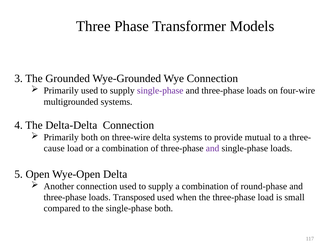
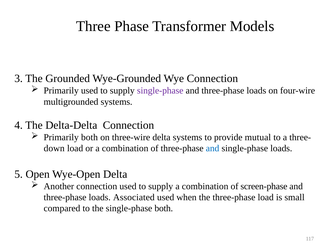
cause: cause -> down (54, 149)
and colour: purple -> blue (213, 149)
round-phase: round-phase -> screen-phase (264, 187)
Transposed: Transposed -> Associated (134, 198)
